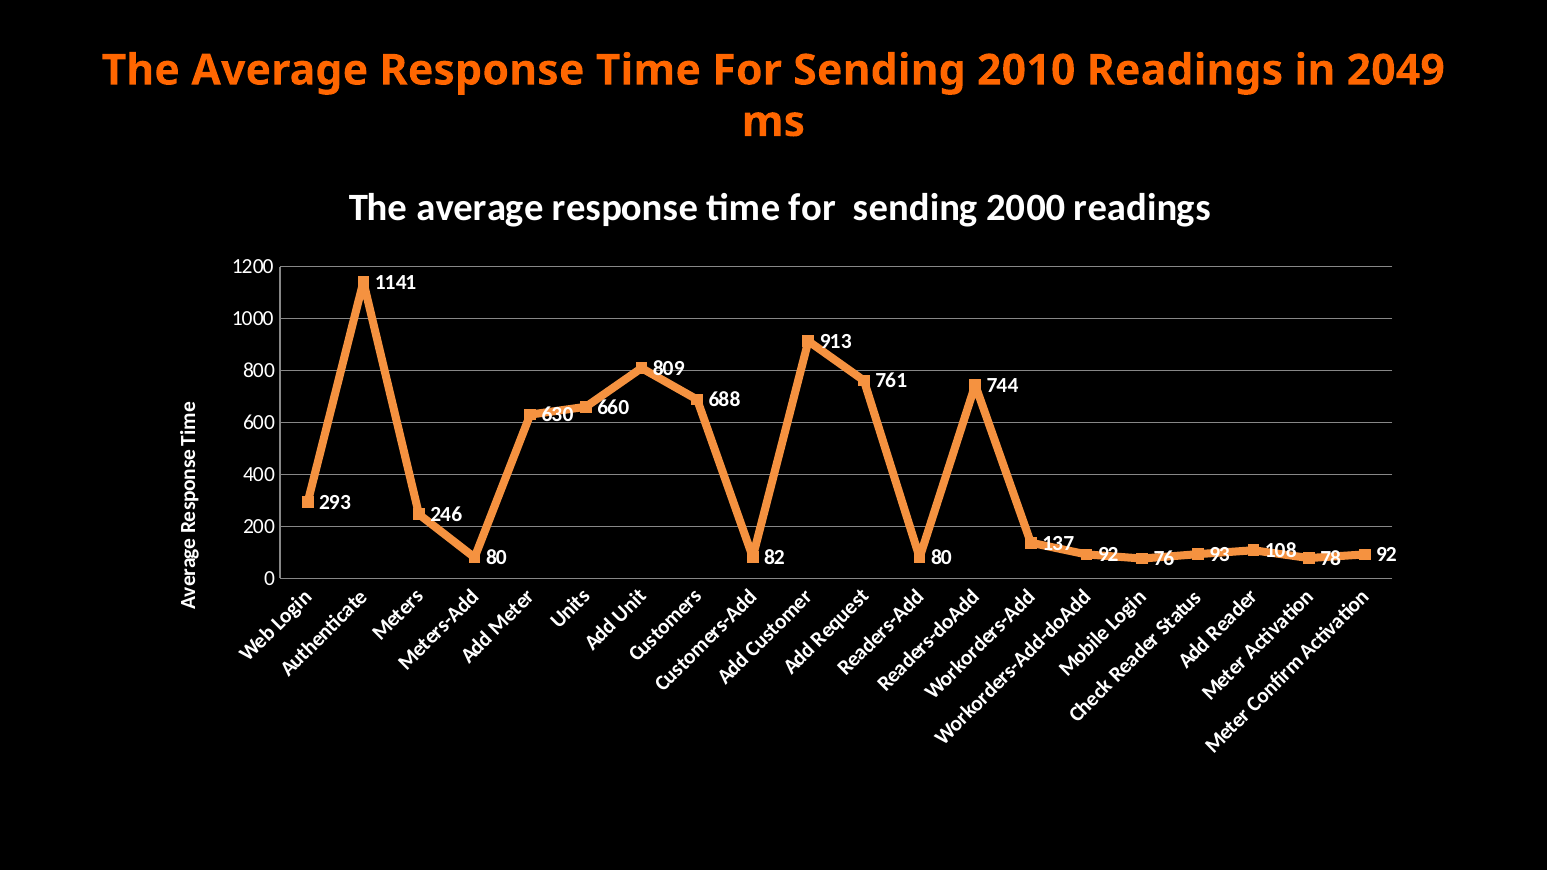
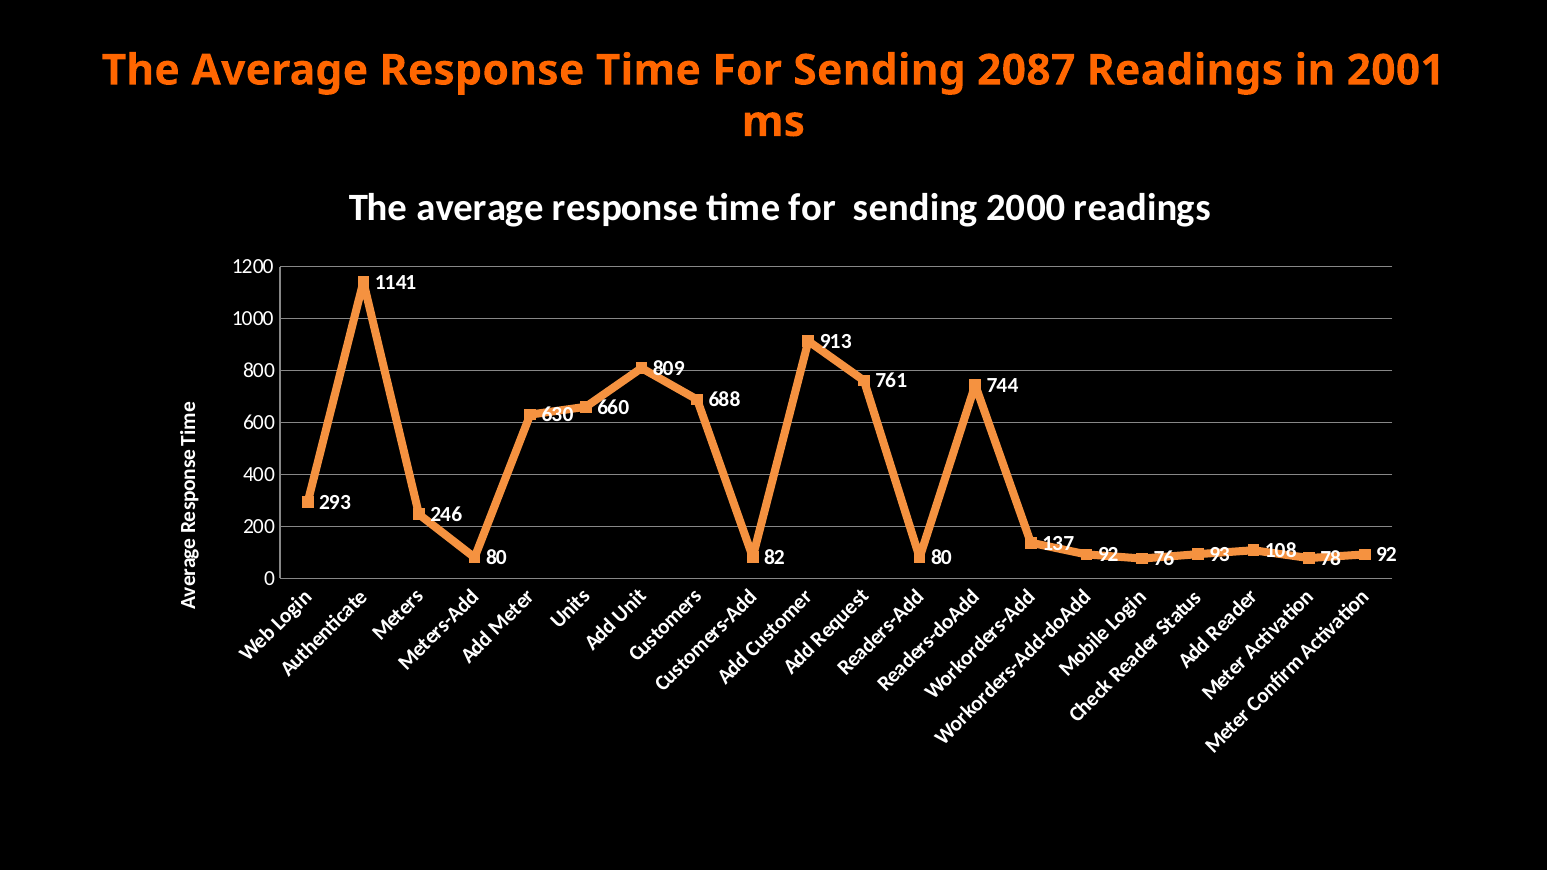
2010: 2010 -> 2087 (1026, 70)
2049: 2049 -> 2001 (1396, 70)
